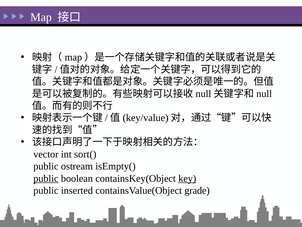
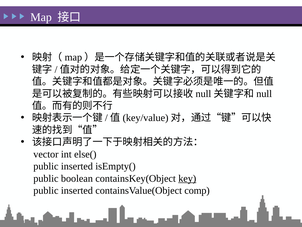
sort(: sort( -> else( (85, 154)
ostream: ostream -> inserted (77, 166)
public underline: present -> none (46, 178)
grade: grade -> comp (197, 190)
